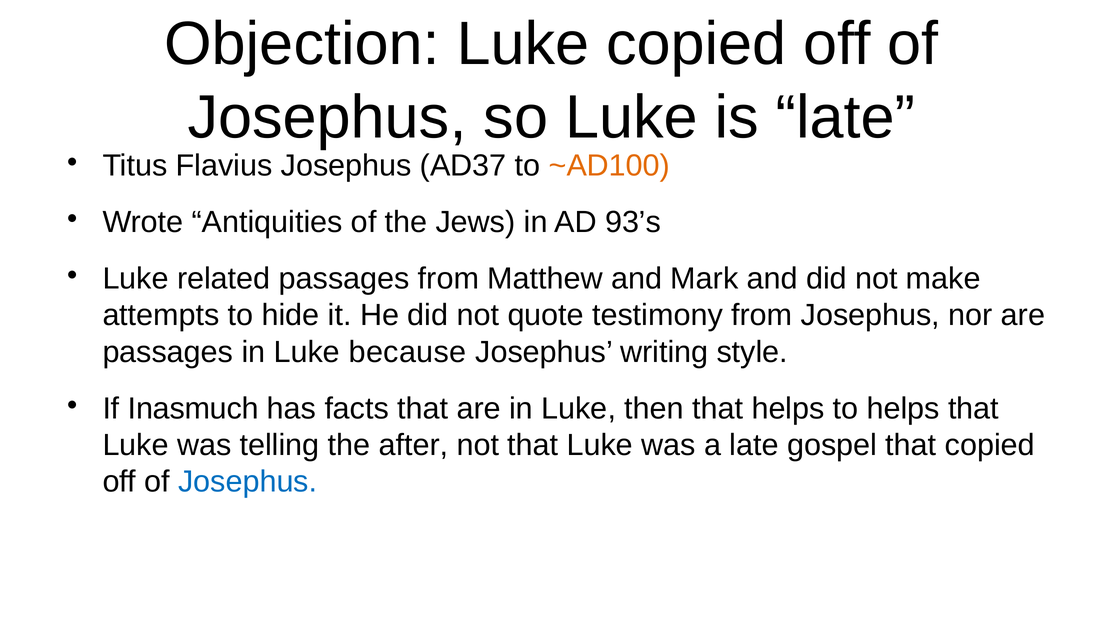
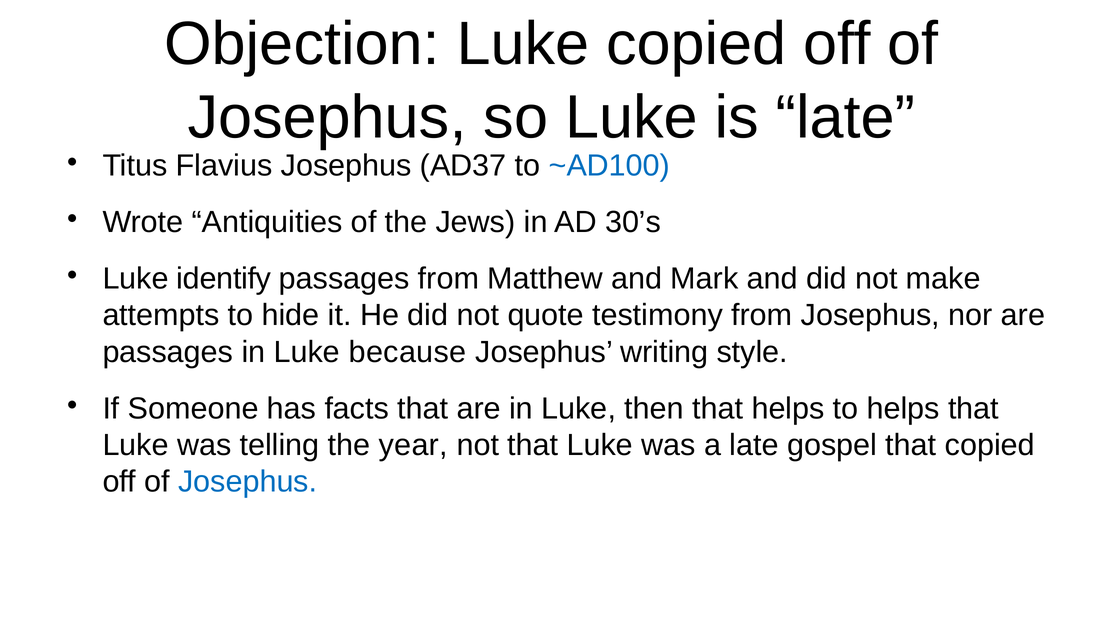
~AD100 colour: orange -> blue (609, 166)
93’s: 93’s -> 30’s (633, 222)
related: related -> identify (224, 279)
Inasmuch: Inasmuch -> Someone (193, 408)
after: after -> year (413, 445)
